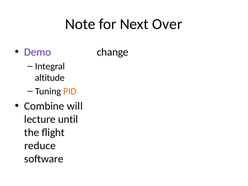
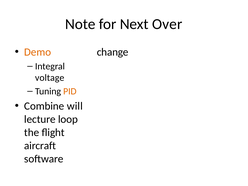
Demo colour: purple -> orange (38, 52)
altitude: altitude -> voltage (50, 78)
until: until -> loop (68, 119)
reduce: reduce -> aircraft (40, 146)
